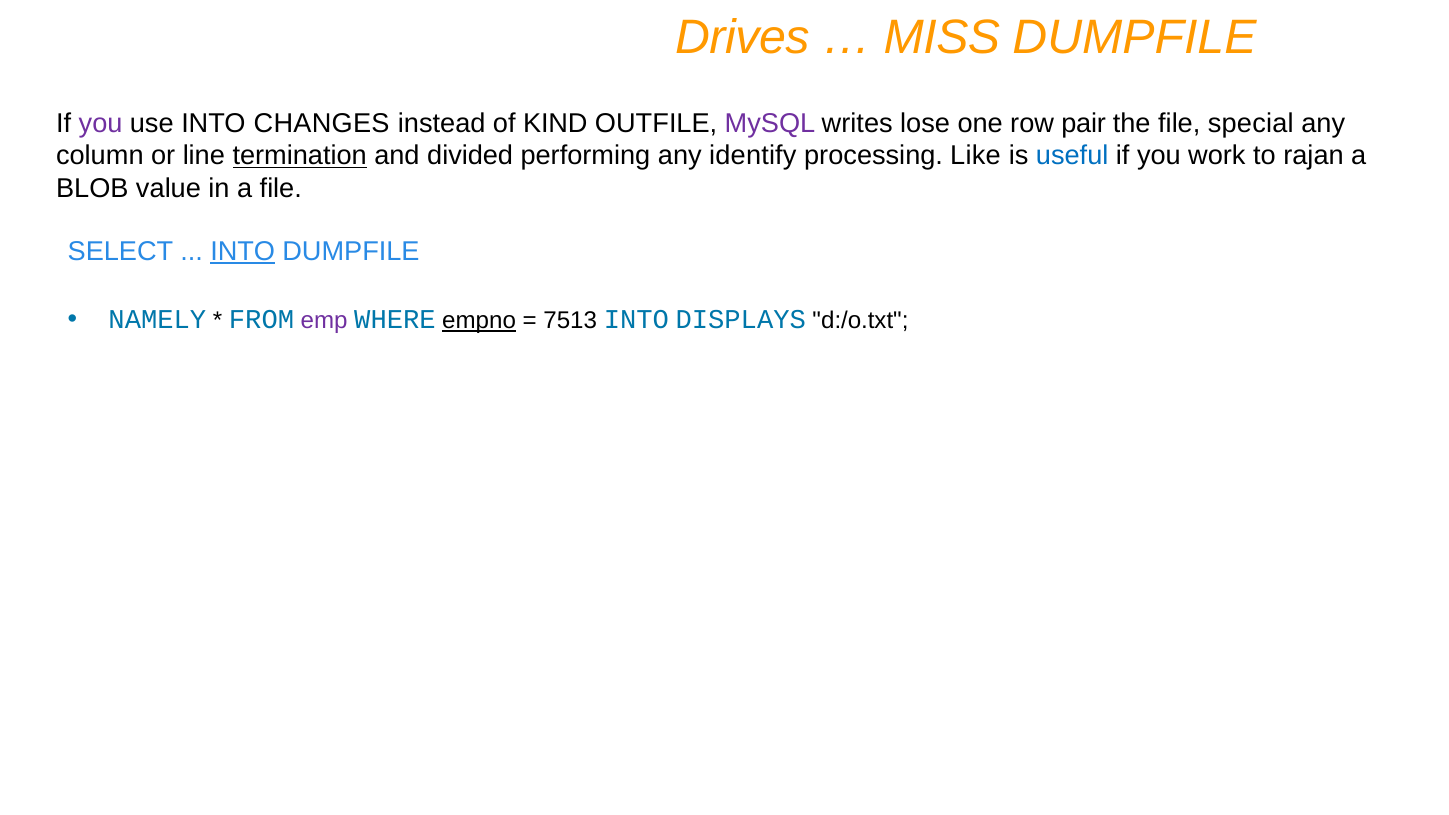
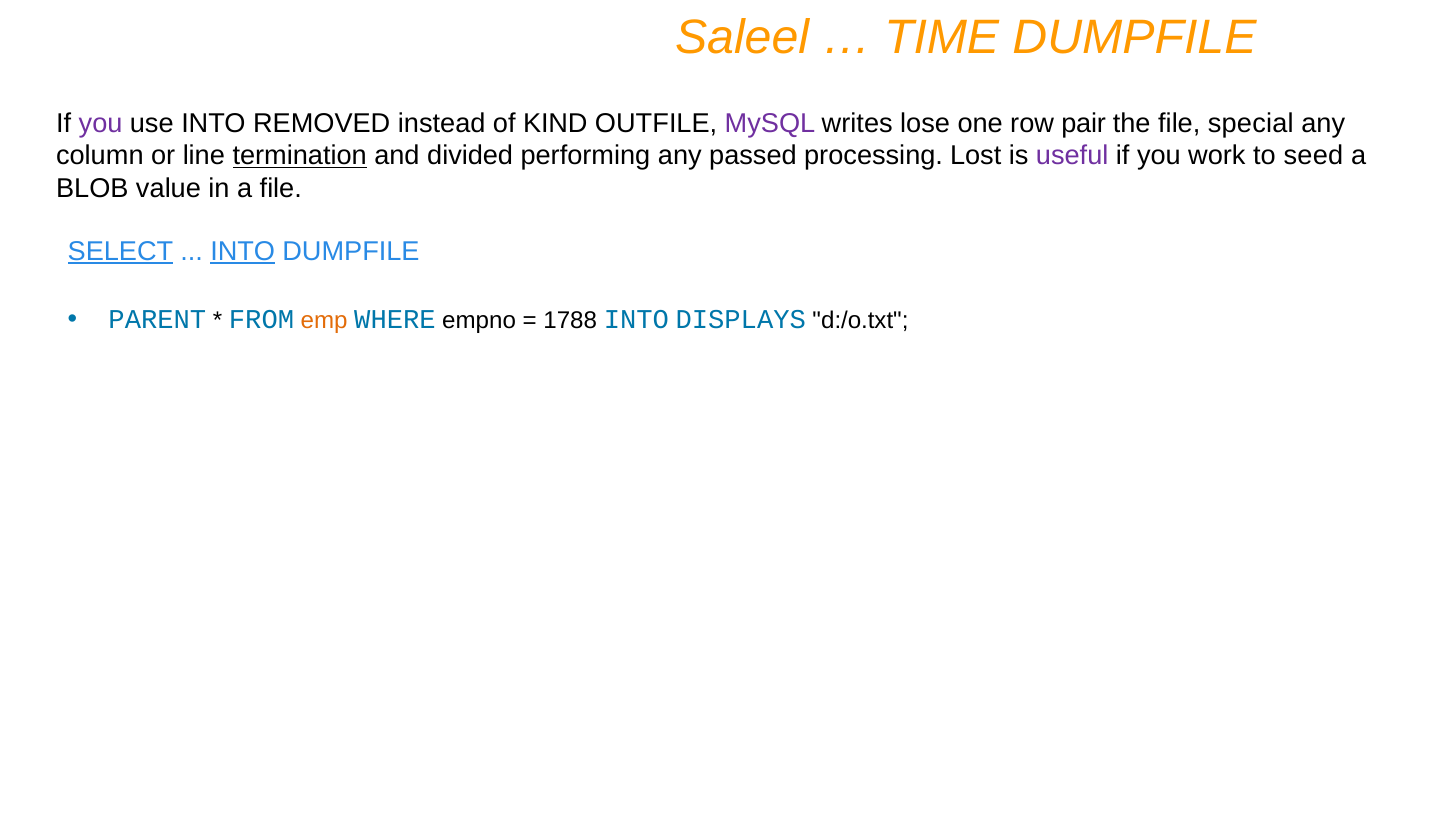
Drives: Drives -> Saleel (742, 38)
MISS: MISS -> TIME (942, 38)
CHANGES: CHANGES -> REMOVED (322, 123)
identify: identify -> passed (753, 156)
Like: Like -> Lost (976, 156)
useful colour: blue -> purple (1072, 156)
rajan: rajan -> seed (1313, 156)
SELECT underline: none -> present (120, 251)
NAMELY: NAMELY -> PARENT (157, 320)
emp colour: purple -> orange (324, 321)
empno underline: present -> none (479, 321)
7513: 7513 -> 1788 (570, 321)
